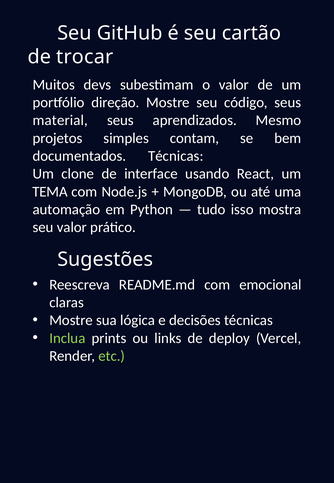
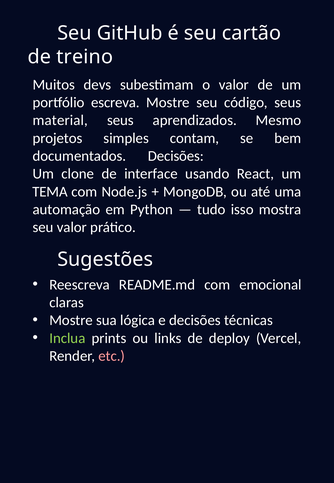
trocar: trocar -> treino (85, 57)
direção: direção -> escreva (115, 102)
Técnicas: Técnicas -> Decisões (176, 156)
etc colour: light green -> pink (112, 356)
